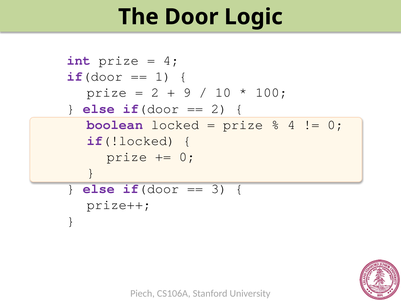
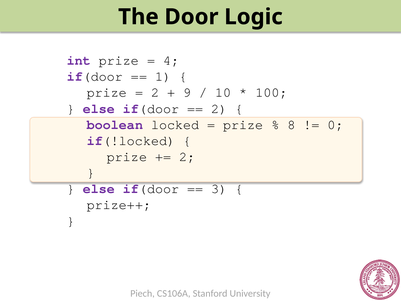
4: 4 -> 8 (291, 125)
0: 0 -> 2 (187, 157)
